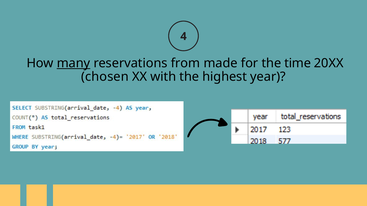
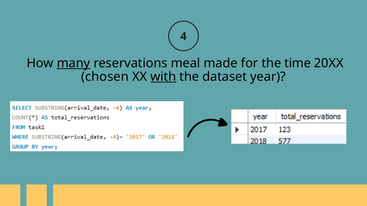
from: from -> meal (186, 63)
with underline: none -> present (163, 77)
highest: highest -> dataset (225, 77)
